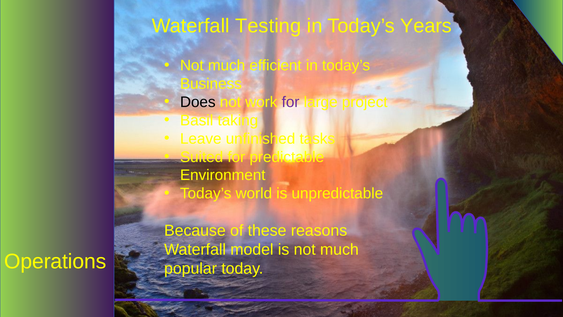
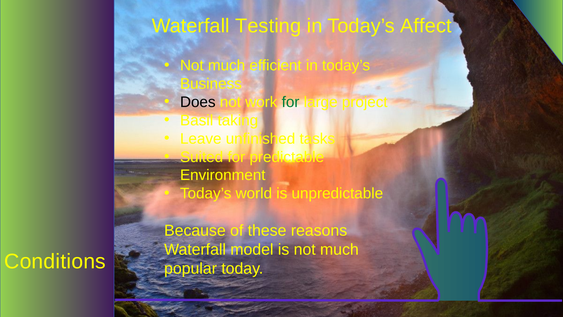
Years: Years -> Affect (426, 26)
for colour: purple -> green (291, 102)
Operations: Operations -> Conditions (55, 261)
